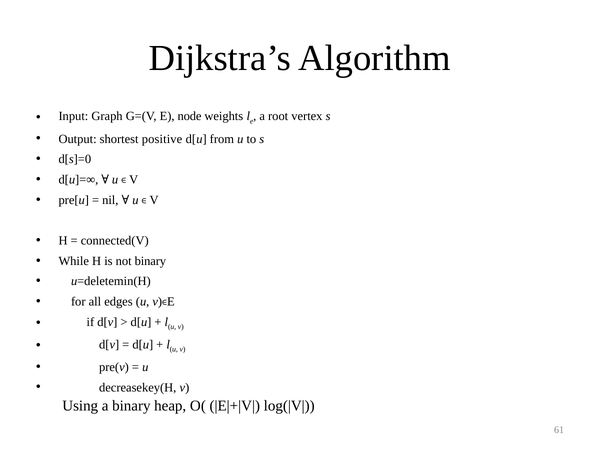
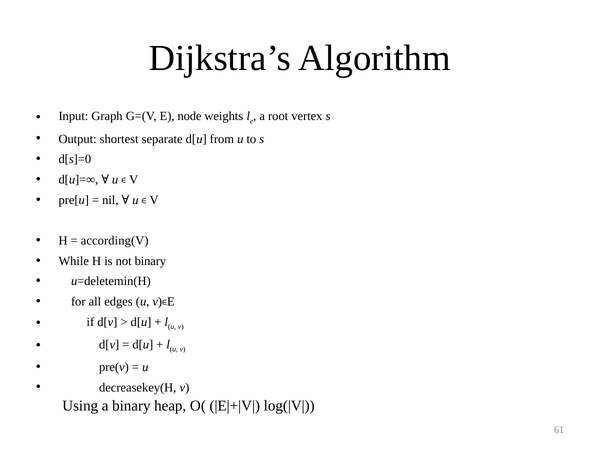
positive: positive -> separate (162, 139)
connected(V: connected(V -> according(V (115, 241)
